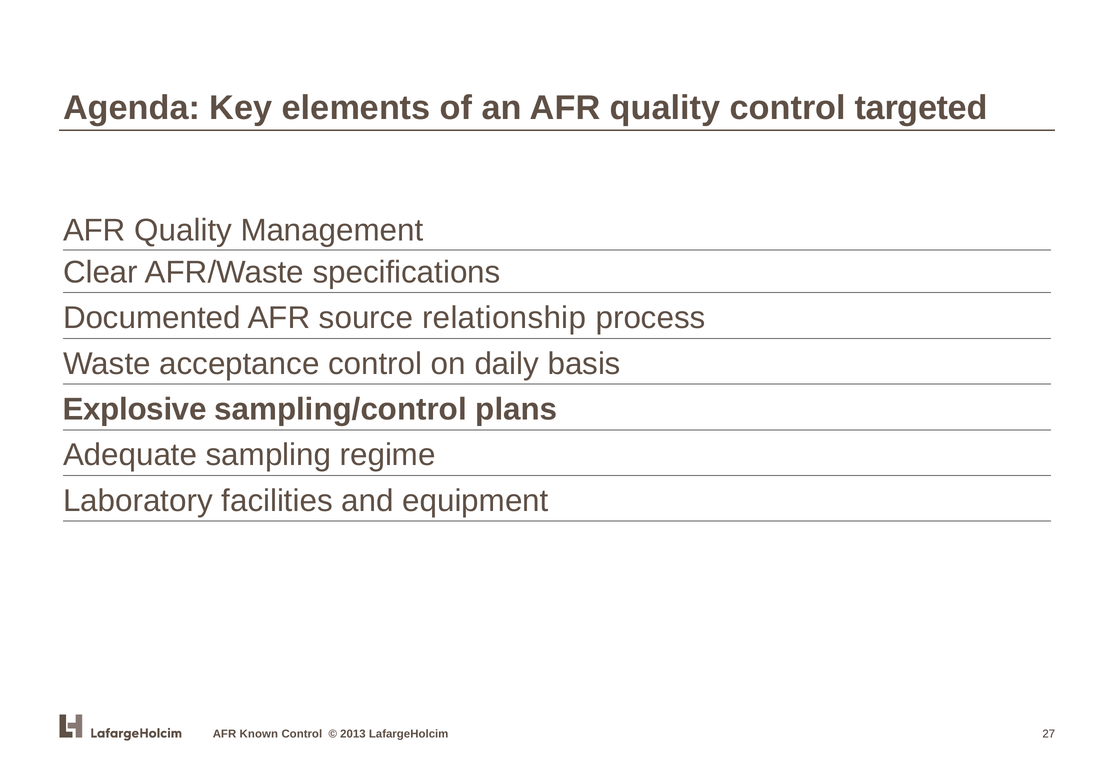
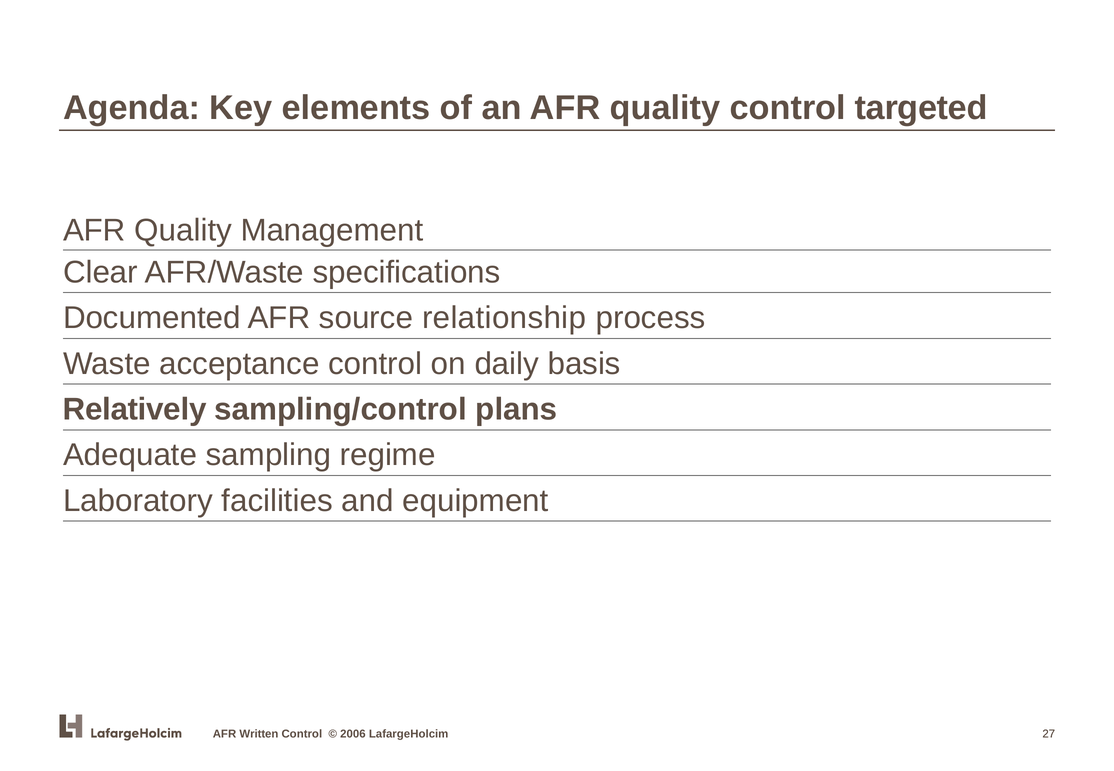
Explosive: Explosive -> Relatively (135, 410)
Known: Known -> Written (259, 734)
2013: 2013 -> 2006 (353, 734)
